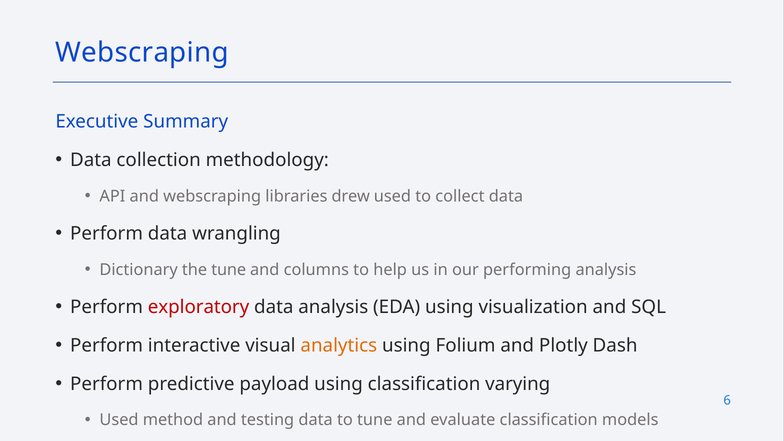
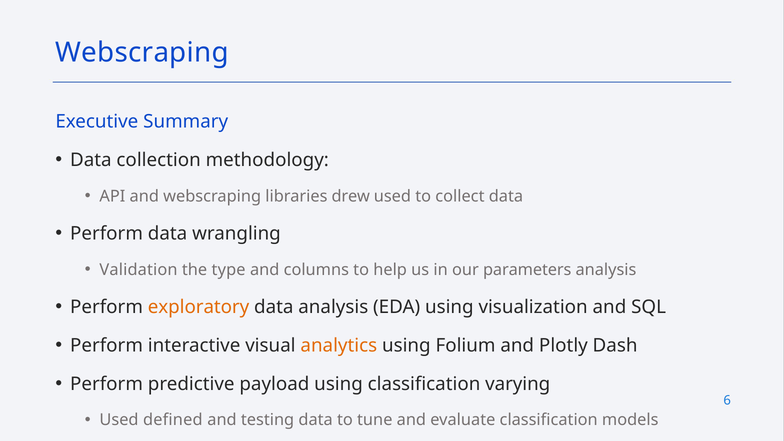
Dictionary: Dictionary -> Validation (139, 270)
the tune: tune -> type (229, 270)
performing: performing -> parameters (527, 270)
exploratory colour: red -> orange (199, 307)
method: method -> defined (173, 420)
